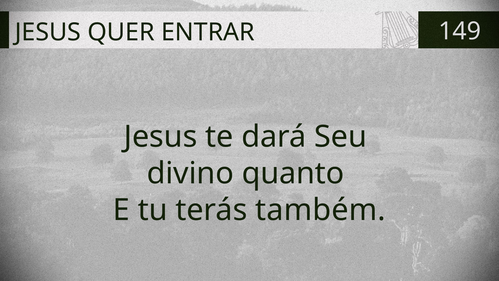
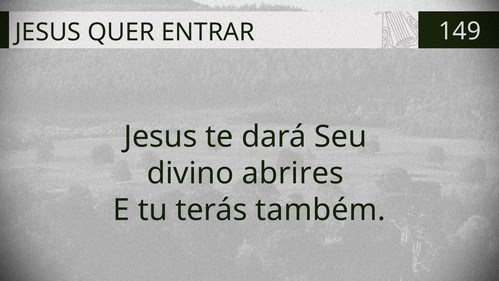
quanto: quanto -> abrires (293, 173)
